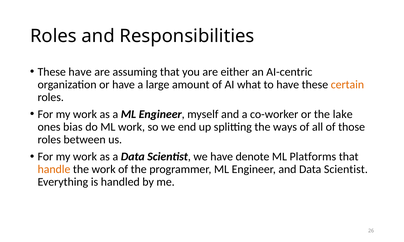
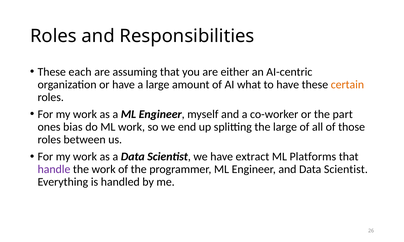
These have: have -> each (80, 72)
lake: lake -> part (343, 114)
the ways: ways -> large (285, 127)
denote: denote -> extract (252, 157)
handle colour: orange -> purple (54, 170)
